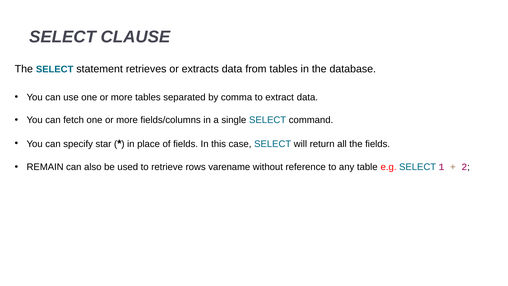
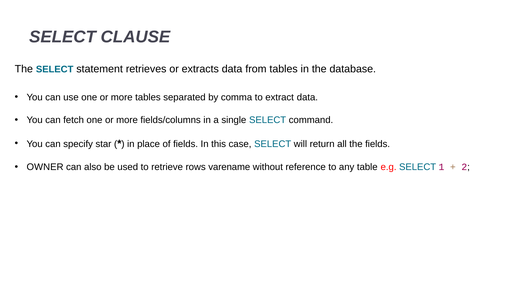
REMAIN: REMAIN -> OWNER (45, 167)
